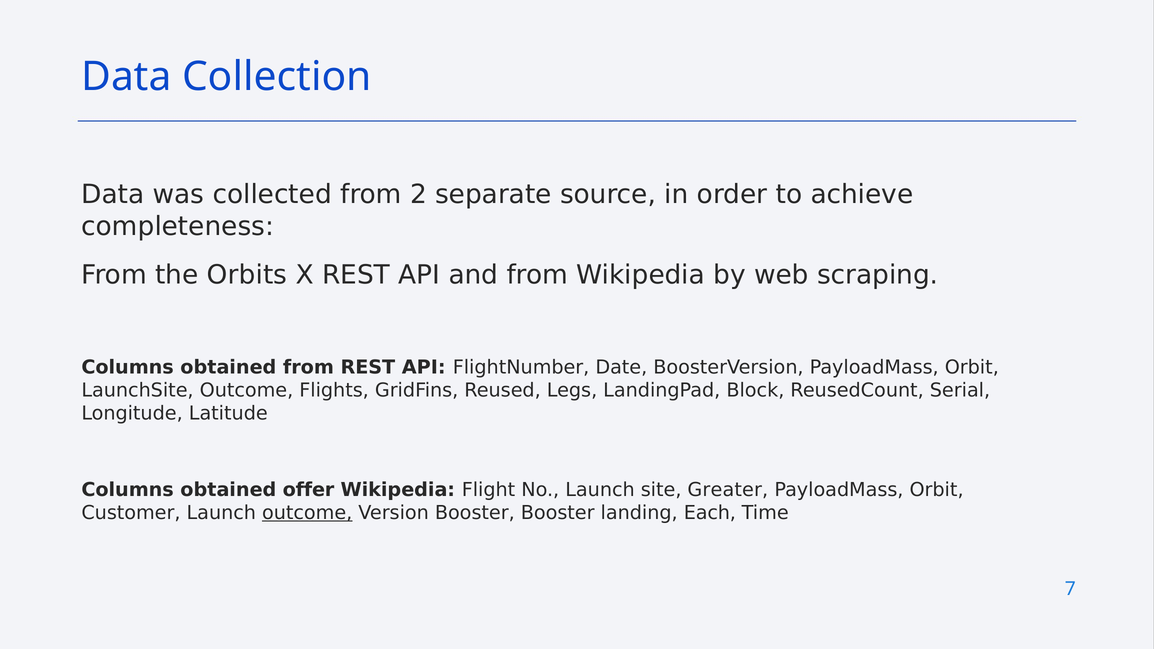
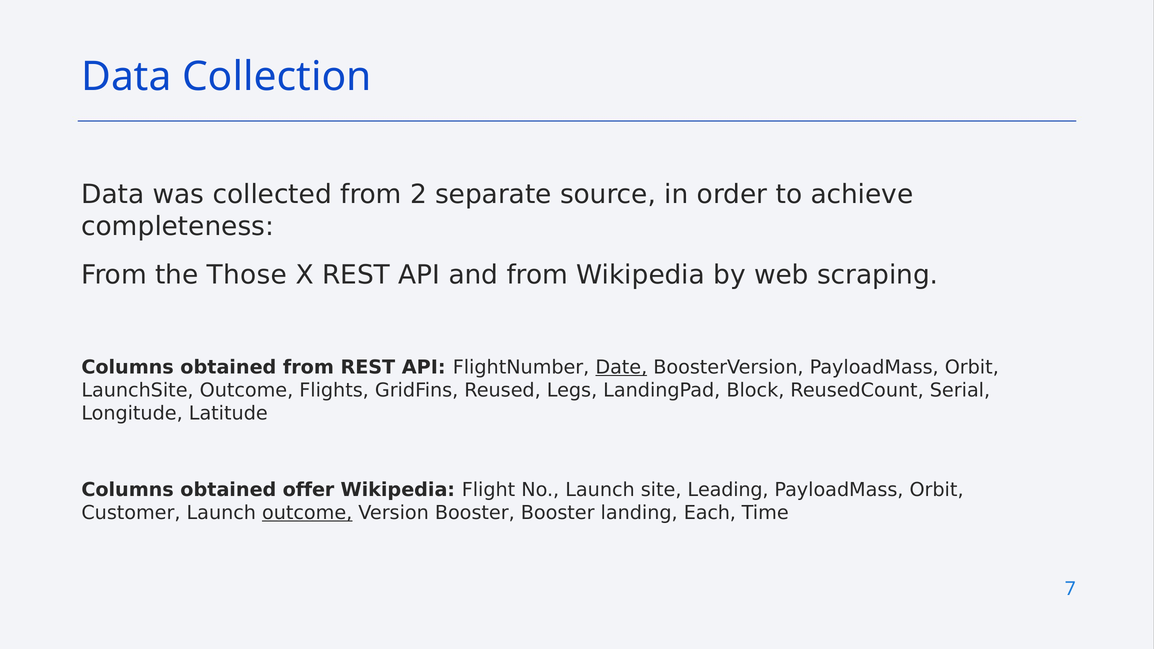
Orbits: Orbits -> Those (247, 275)
Date underline: none -> present (621, 367)
Greater: Greater -> Leading (728, 490)
